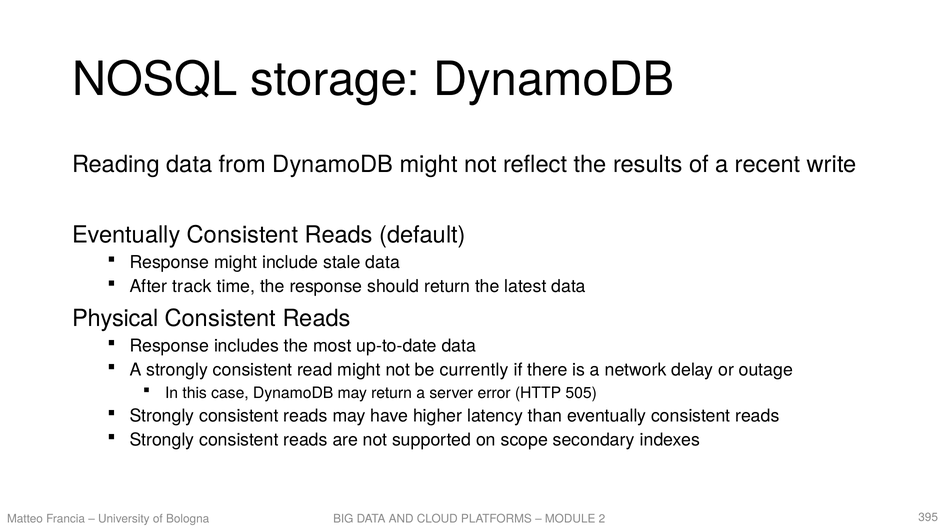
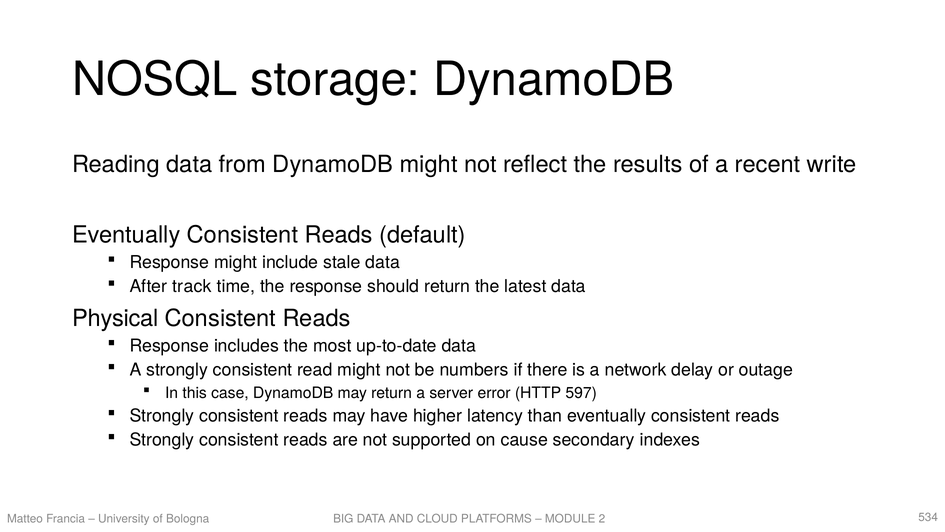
currently: currently -> numbers (474, 370)
505: 505 -> 597 (581, 393)
scope: scope -> cause (524, 440)
395: 395 -> 534 (928, 517)
